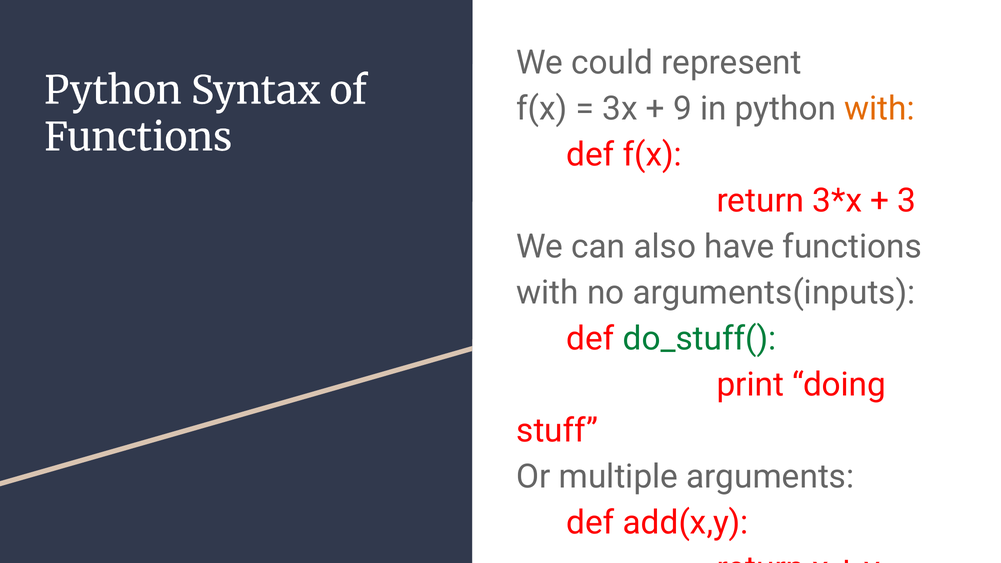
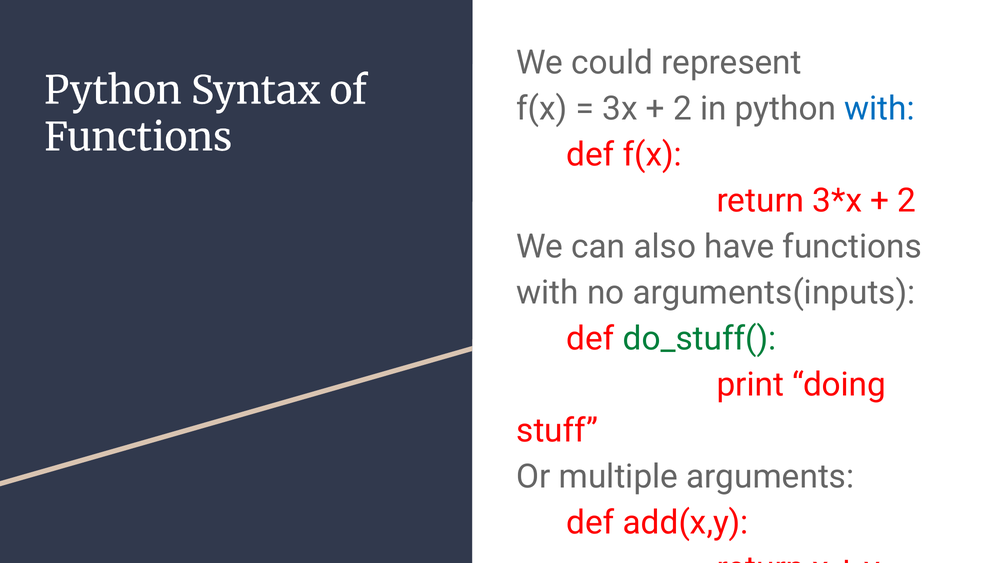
9: 9 -> 2 (682, 109)
with colour: orange -> blue (879, 109)
3: 3 -> 2 (907, 201)
